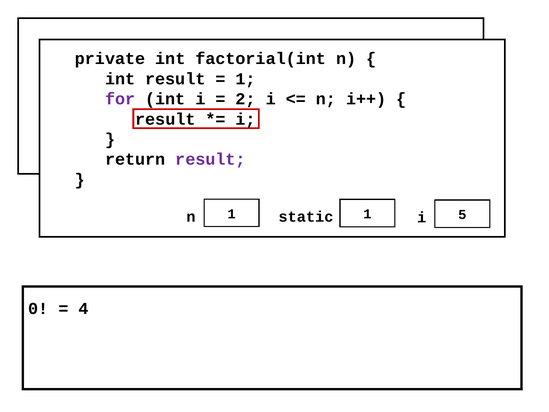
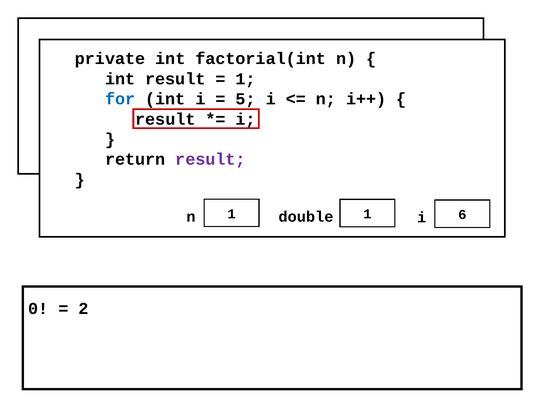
for colour: purple -> blue (120, 99)
2: 2 -> 5 (246, 99)
5: 5 -> 6 (462, 215)
static: static -> double (306, 217)
4: 4 -> 2 (83, 309)
